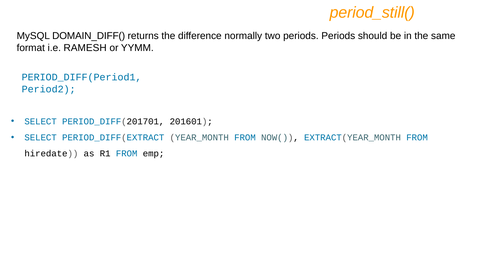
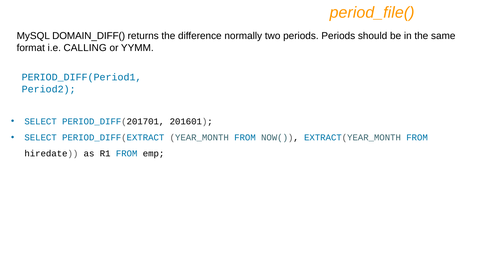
period_still(: period_still( -> period_file( (372, 12)
RAMESH: RAMESH -> CALLING (85, 48)
